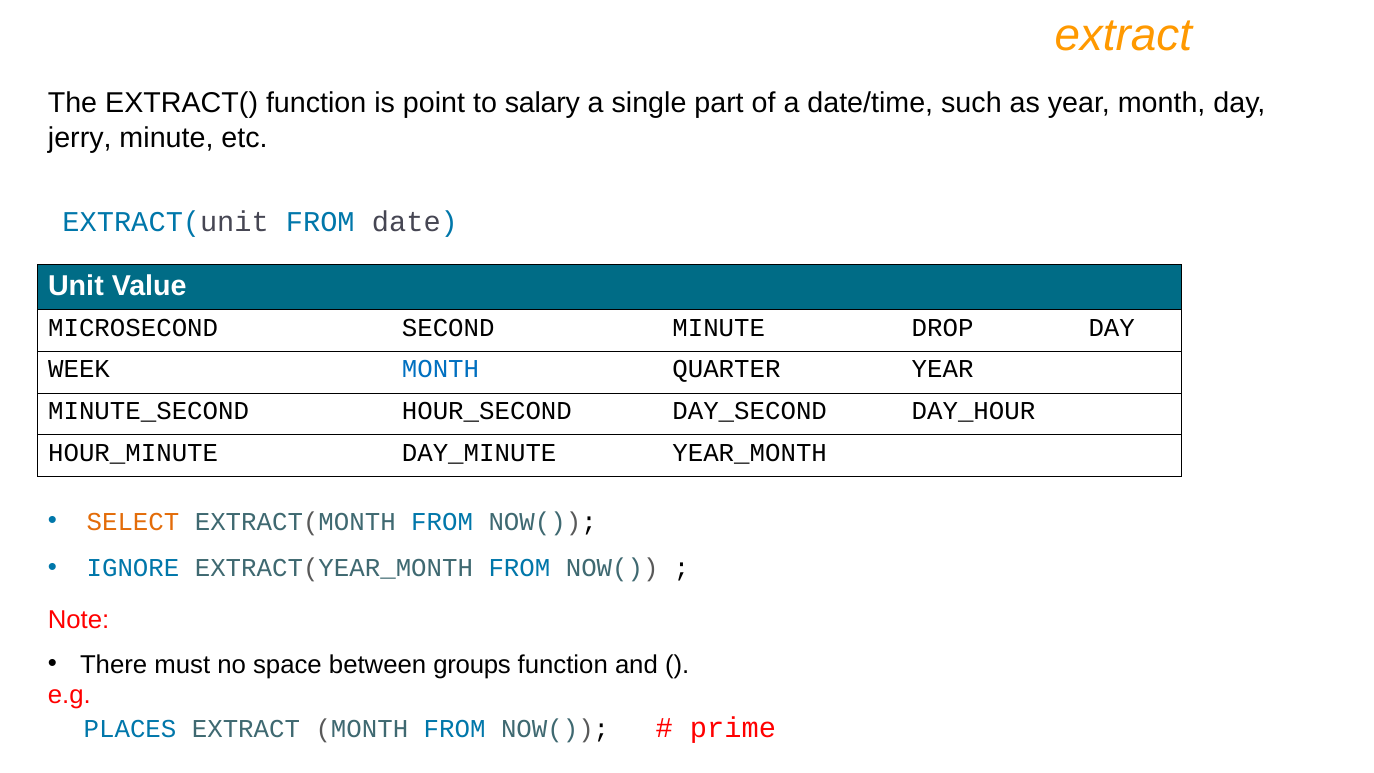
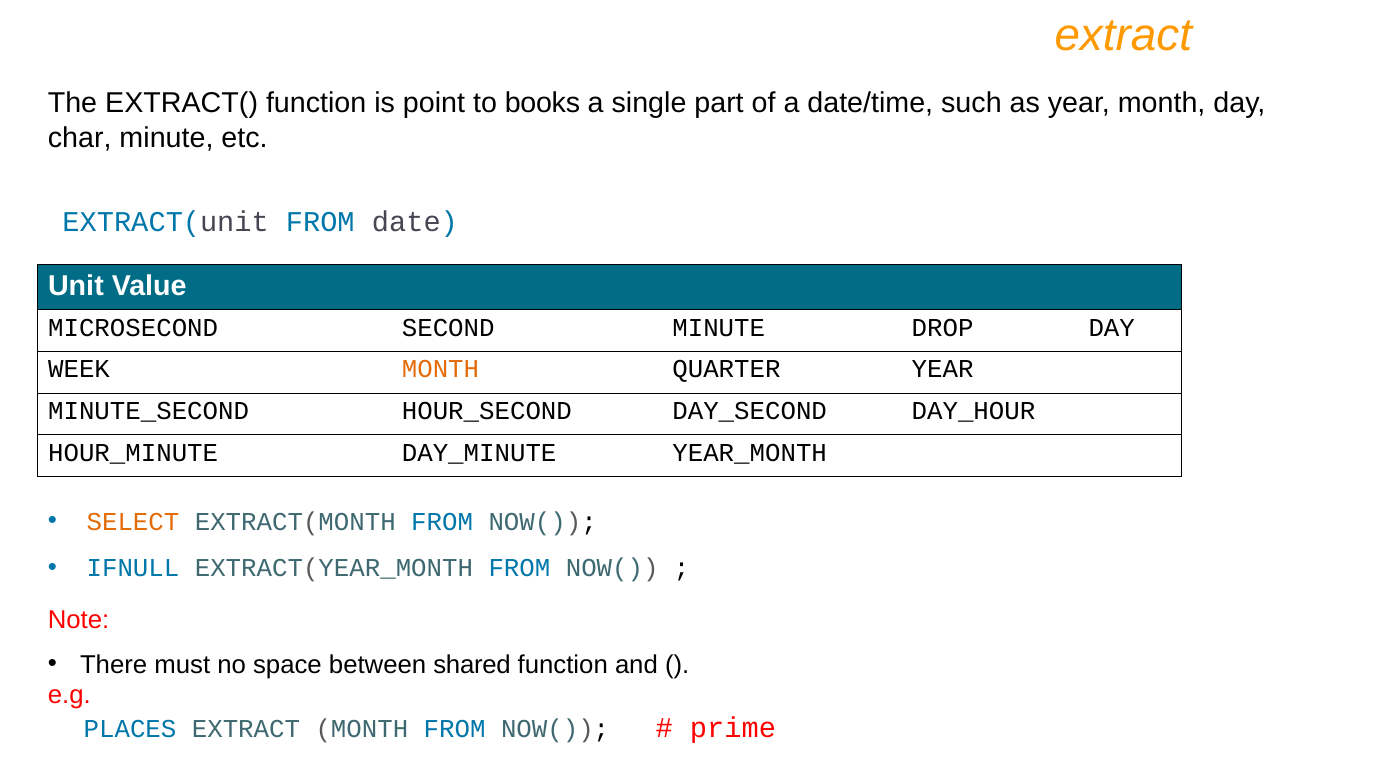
salary: salary -> books (542, 103)
jerry: jerry -> char (80, 138)
MONTH colour: blue -> orange (440, 369)
IGNORE: IGNORE -> IFNULL (133, 568)
groups: groups -> shared (472, 664)
